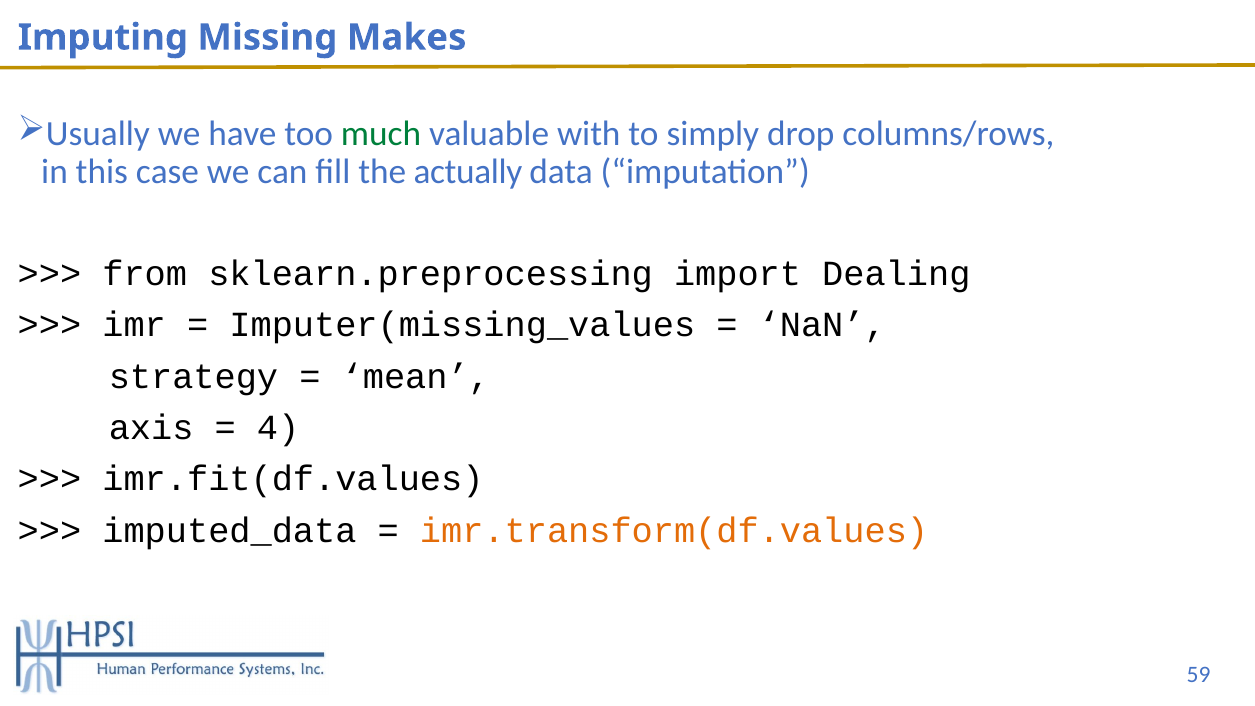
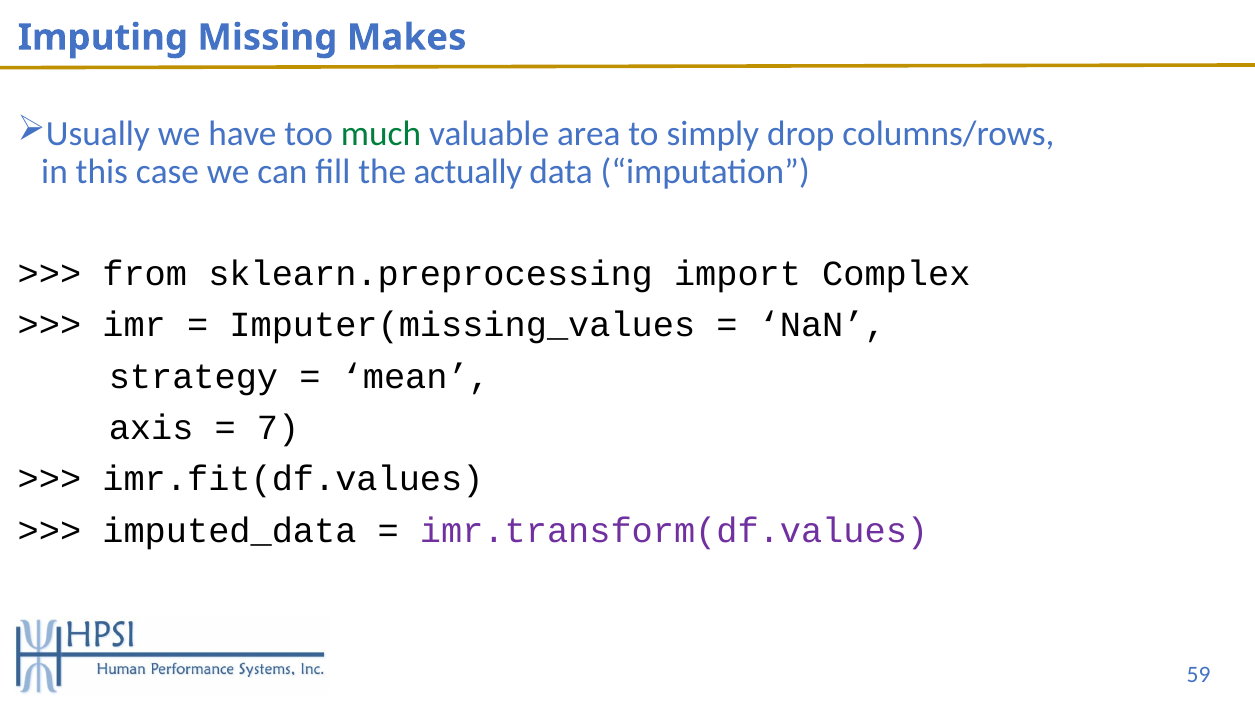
with: with -> area (589, 133)
Dealing: Dealing -> Complex (896, 274)
4: 4 -> 7 (278, 428)
imr.transform(df.values colour: orange -> purple (674, 530)
